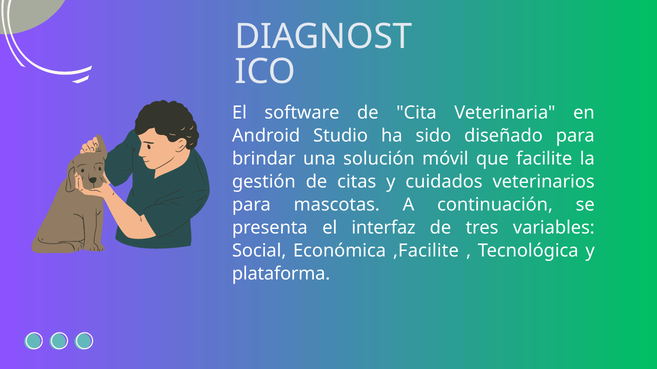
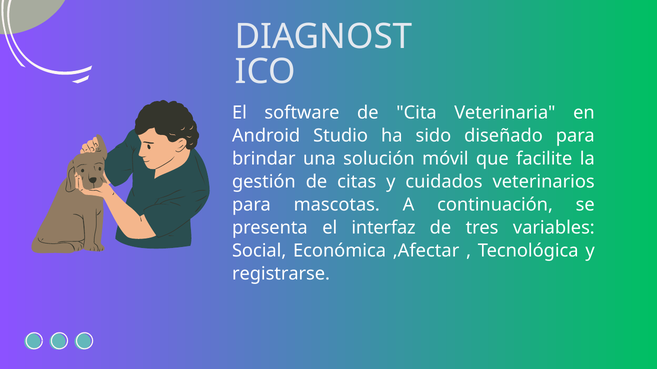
,Facilite: ,Facilite -> ,Afectar (426, 251)
plataforma: plataforma -> registrarse (281, 274)
